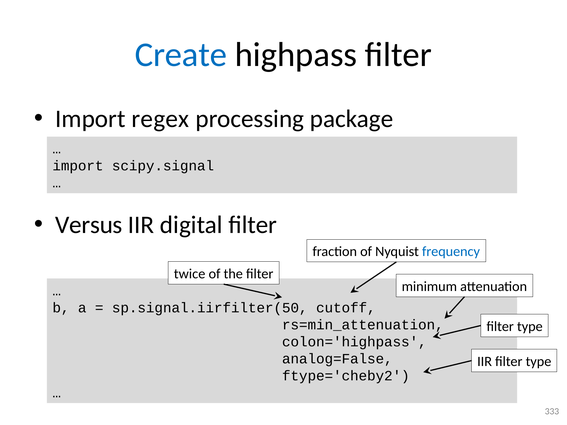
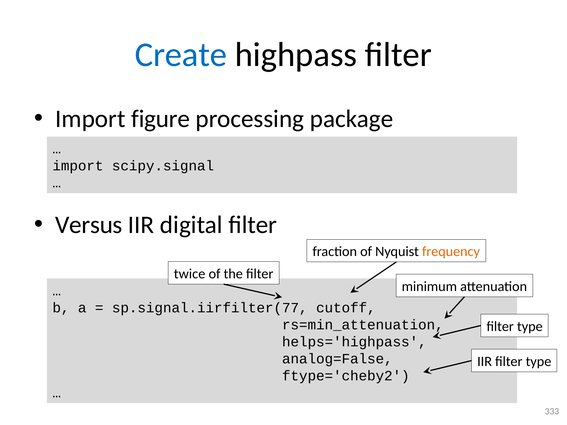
regex: regex -> figure (161, 119)
frequency colour: blue -> orange (451, 252)
sp.signal.iirfilter(50: sp.signal.iirfilter(50 -> sp.signal.iirfilter(77 (210, 308)
colon='highpass: colon='highpass -> helps='highpass (354, 342)
